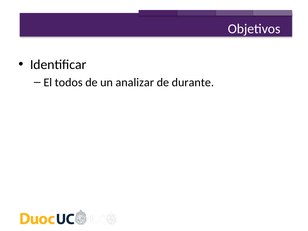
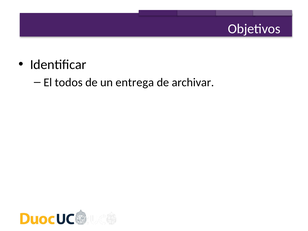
analizar: analizar -> entrega (135, 82)
durante: durante -> archivar (193, 82)
